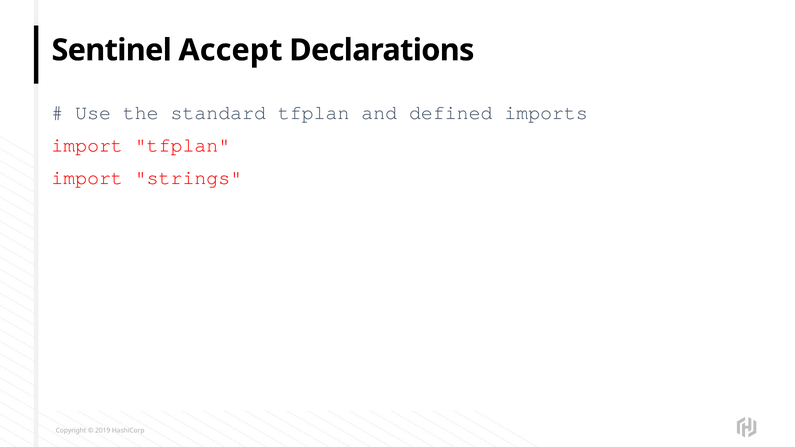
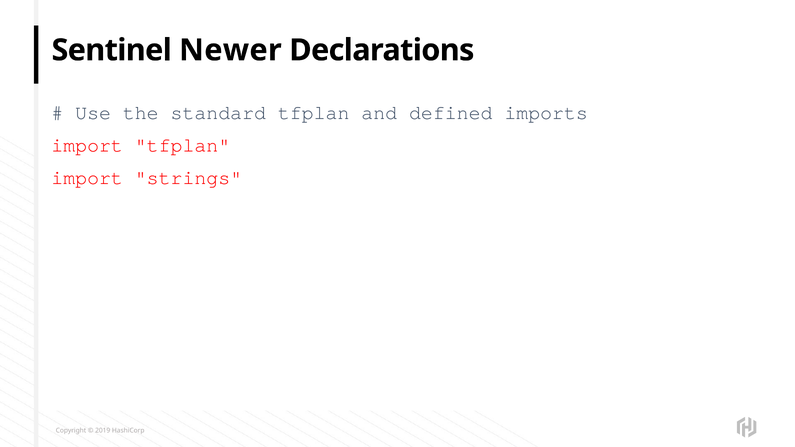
Accept: Accept -> Newer (230, 50)
